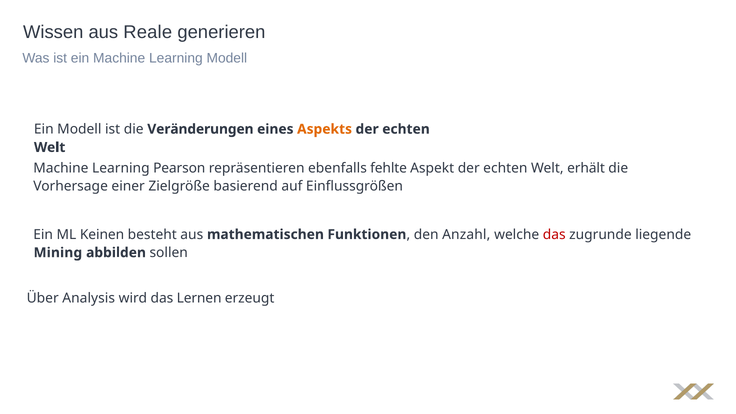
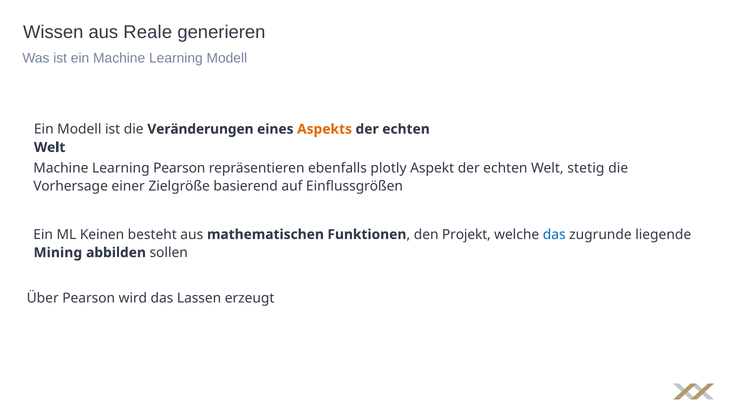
fehlte: fehlte -> plotly (389, 168)
erhält: erhält -> stetig (586, 168)
Anzahl: Anzahl -> Projekt (466, 234)
das colour: red -> blue (554, 234)
Über Analysis: Analysis -> Pearson (89, 298)
Lernen: Lernen -> Lassen (199, 298)
